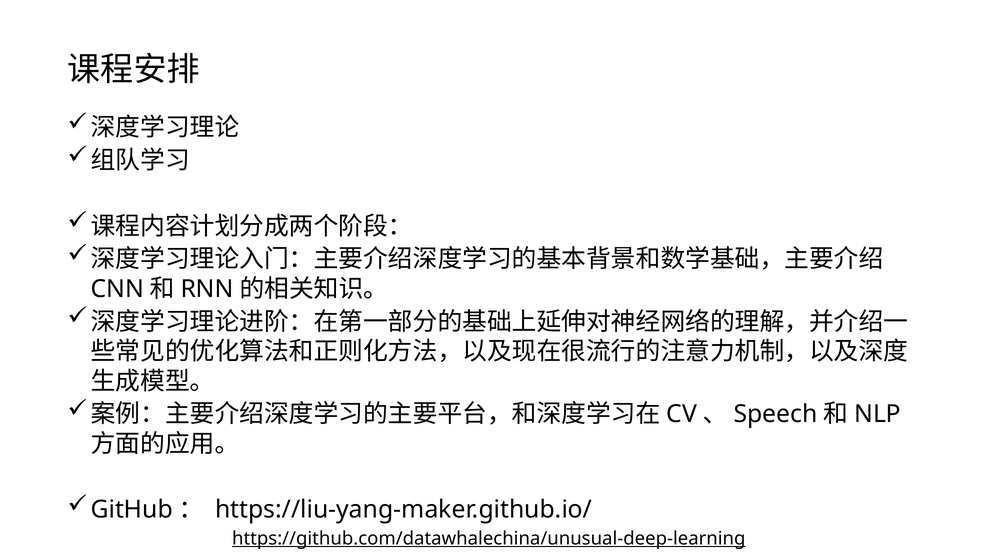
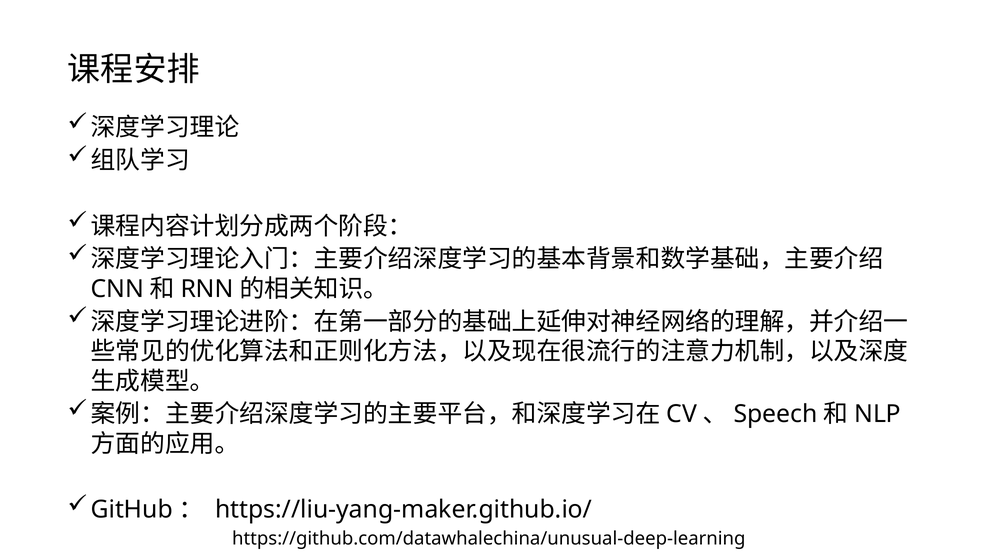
https://github.com/datawhalechina/unusual-deep-learning underline: present -> none (489, 538)
